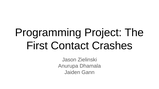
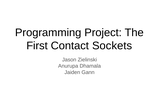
Crashes: Crashes -> Sockets (112, 46)
